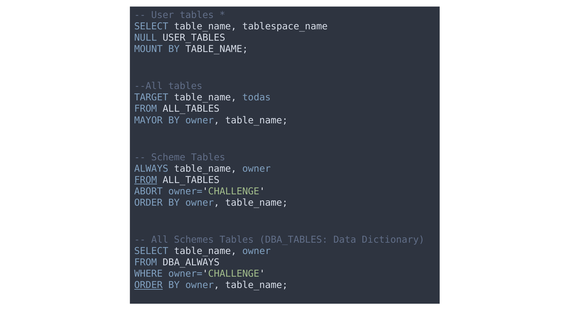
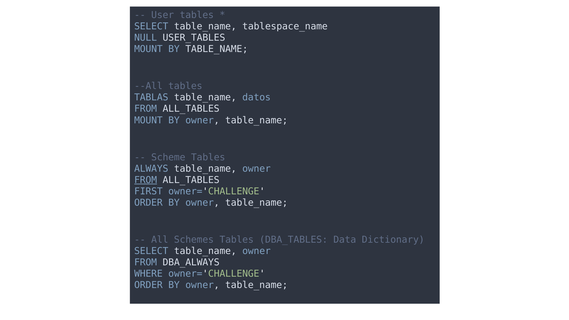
TARGET: TARGET -> TABLAS (151, 98)
todas: todas -> datos (257, 98)
MAYOR: MAYOR -> MOUNT (148, 120)
ABORT: ABORT -> FIRST (148, 191)
ORDER underline: present -> none (148, 285)
